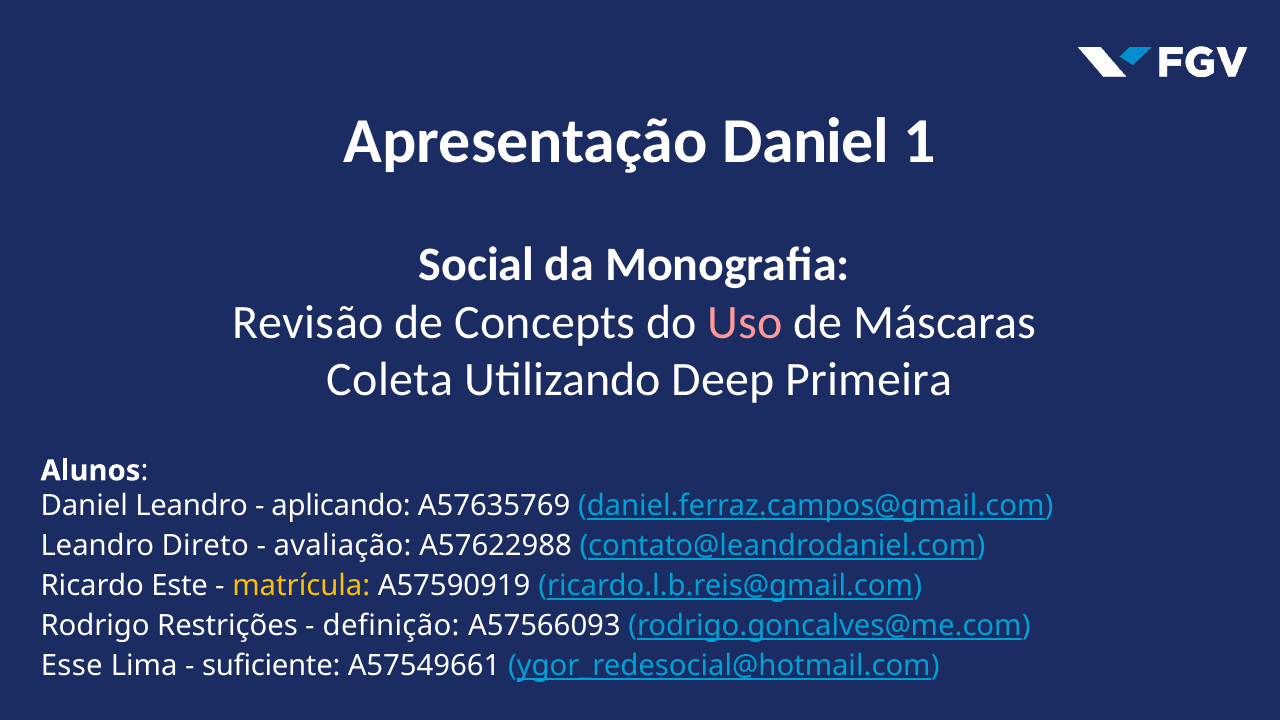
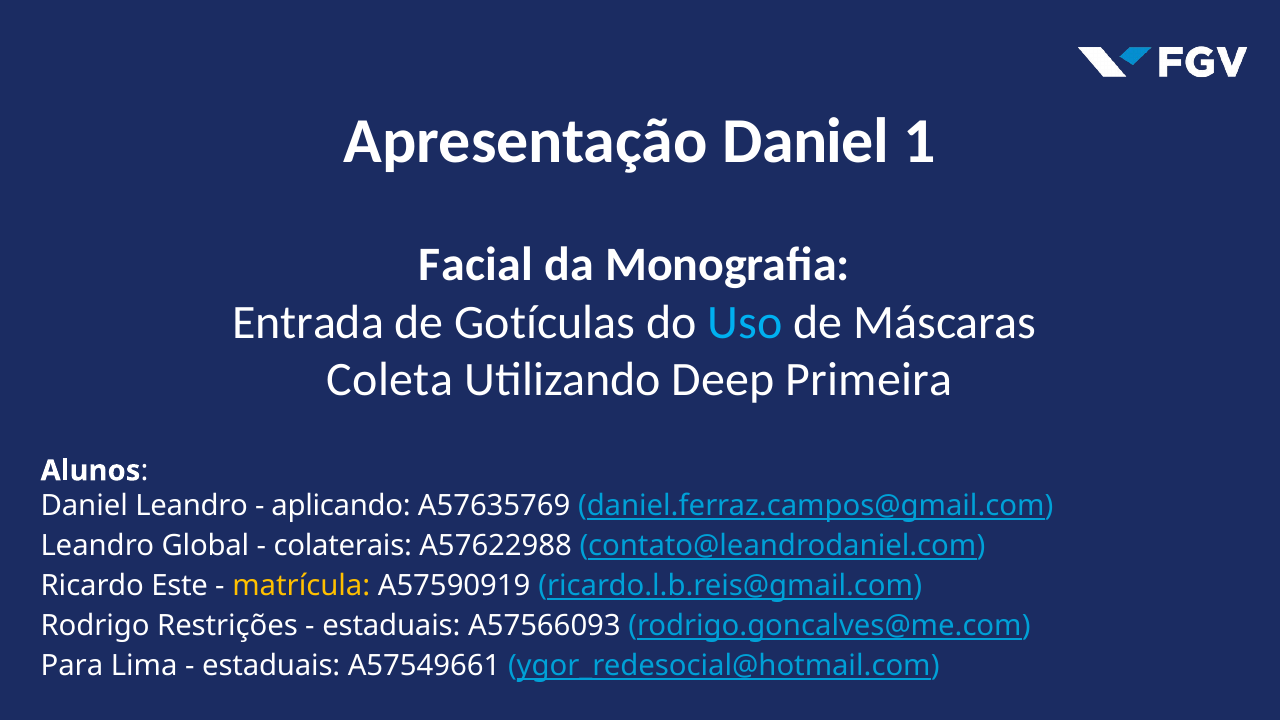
Social: Social -> Facial (476, 265)
Revisão: Revisão -> Entrada (308, 323)
Concepts: Concepts -> Gotículas (545, 323)
Uso colour: pink -> light blue (745, 323)
Direto: Direto -> Global (205, 546)
avaliação: avaliação -> colaterais (343, 546)
definição: definição -> estaduais (391, 626)
Esse: Esse -> Para (72, 666)
suficiente: suficiente -> estaduais (271, 666)
